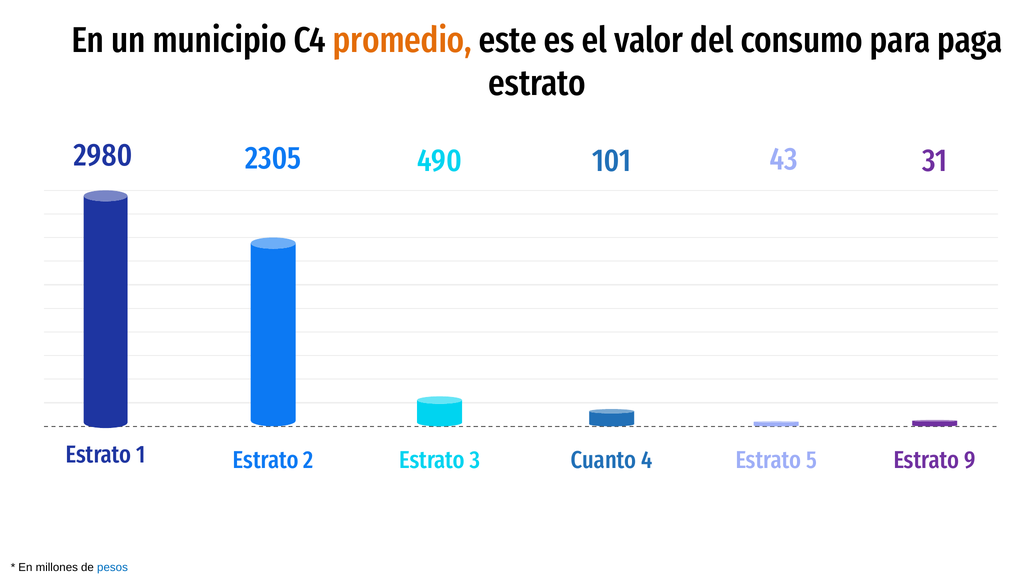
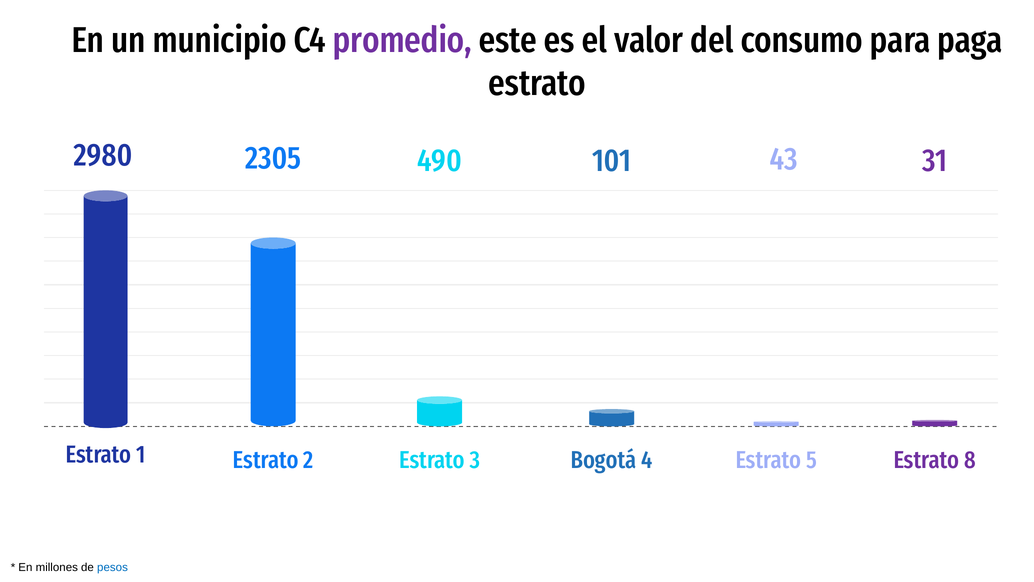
promedio colour: orange -> purple (402, 40)
Cuanto: Cuanto -> Bogotá (604, 460)
9: 9 -> 8 (970, 460)
